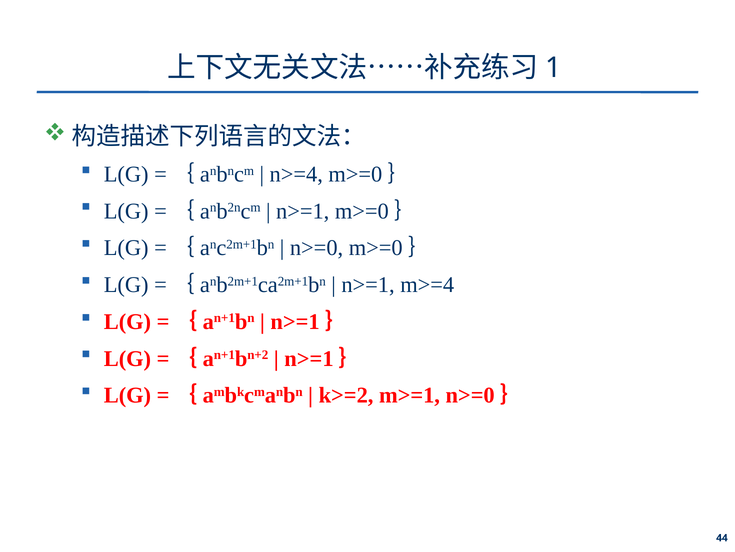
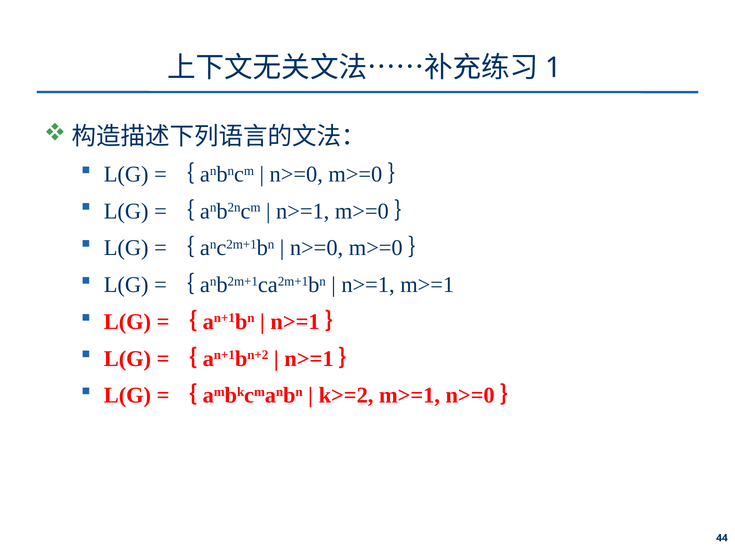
n>=4: n>=4 -> n>=0 (296, 174)
n>=1 m>=4: m>=4 -> m>=1 (427, 285)
